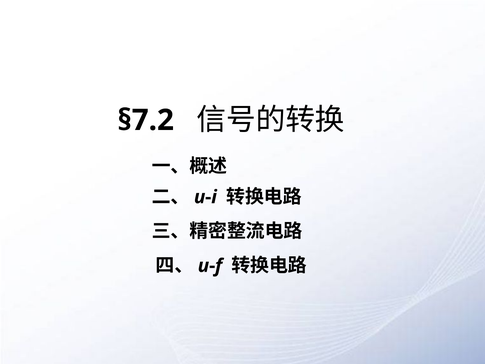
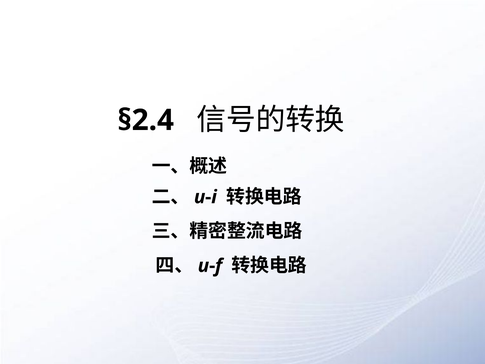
§7.2: §7.2 -> §2.4 (146, 120)
